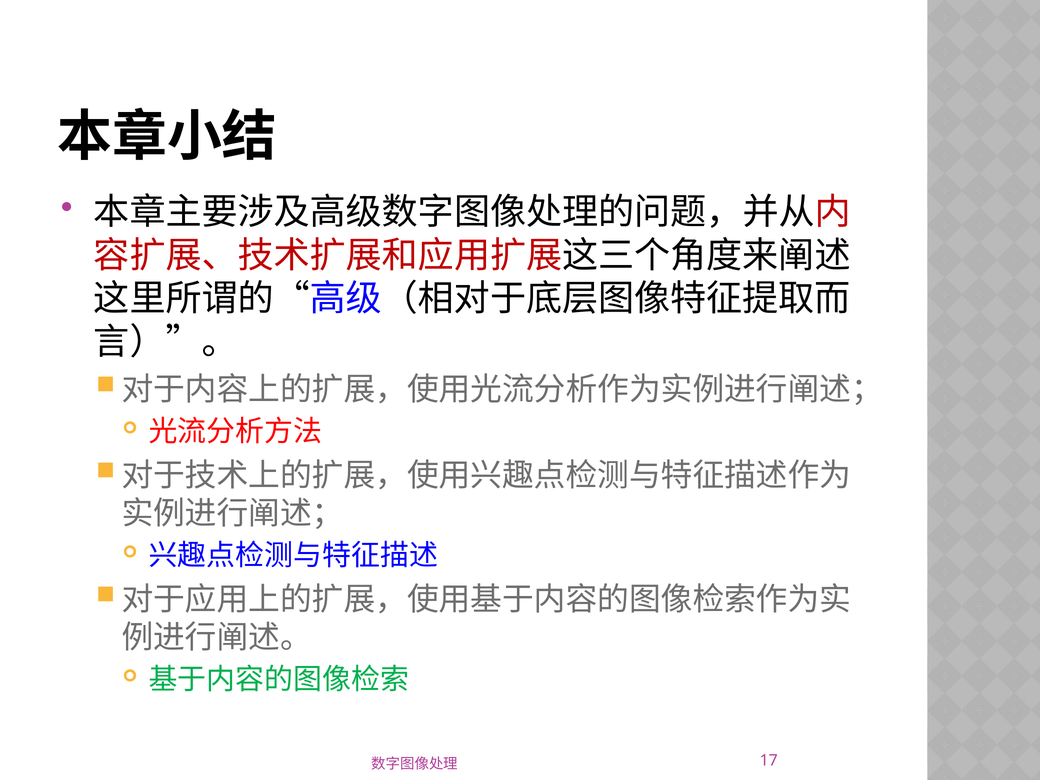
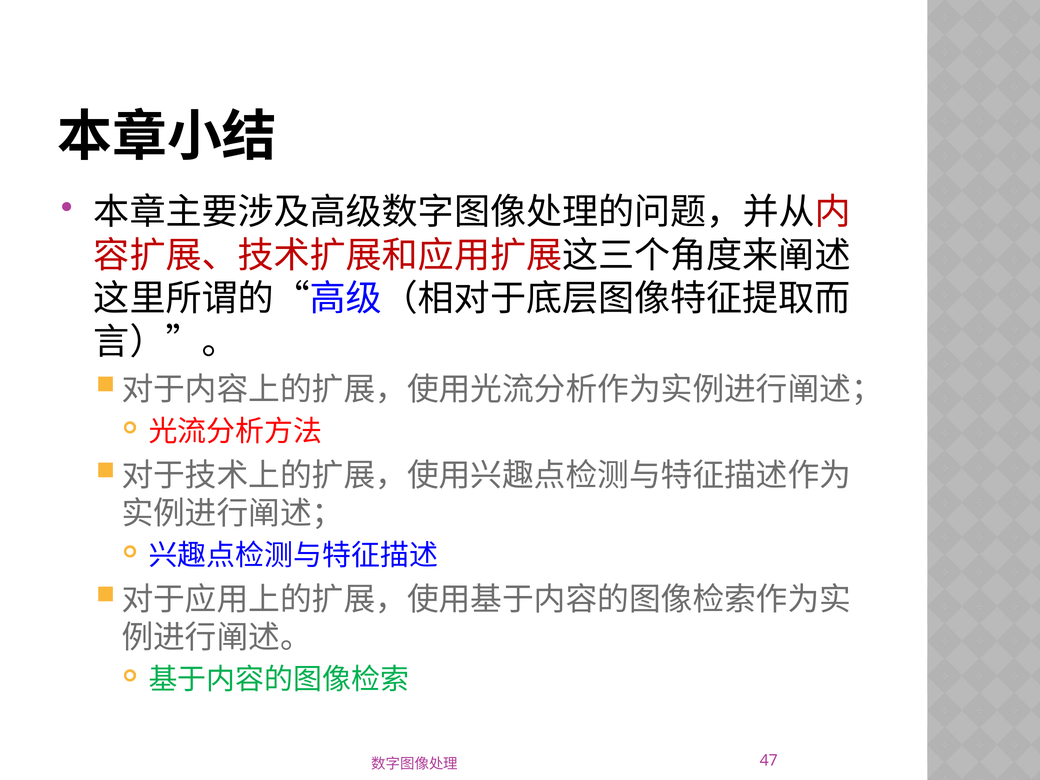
17: 17 -> 47 (769, 761)
